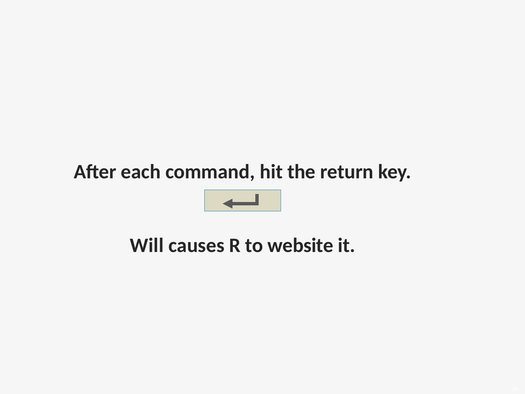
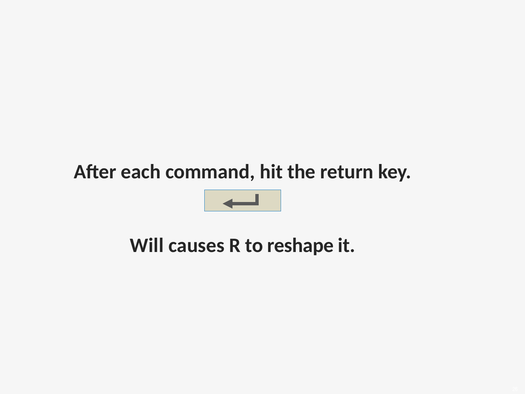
website: website -> reshape (301, 245)
